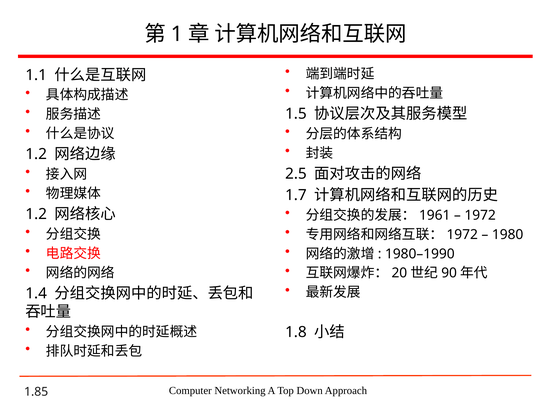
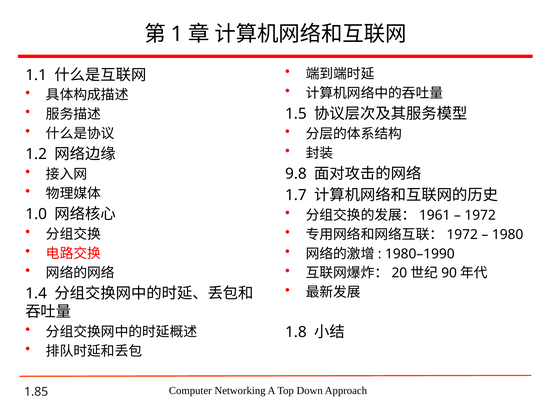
2.5: 2.5 -> 9.8 (296, 174)
1.2: 1.2 -> 1.0 (36, 214)
